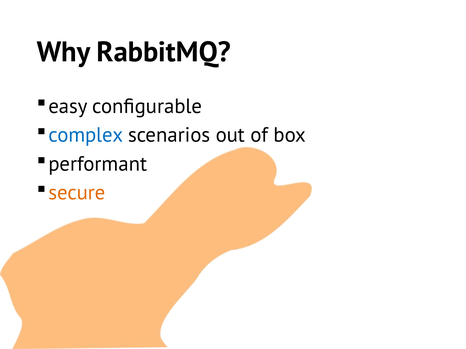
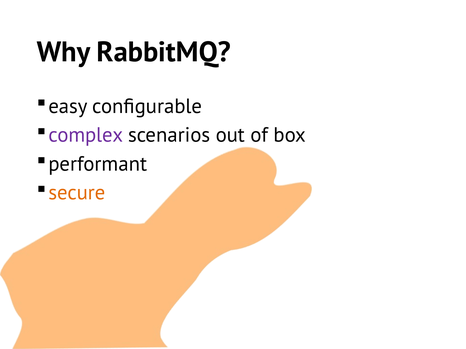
complex colour: blue -> purple (86, 135)
